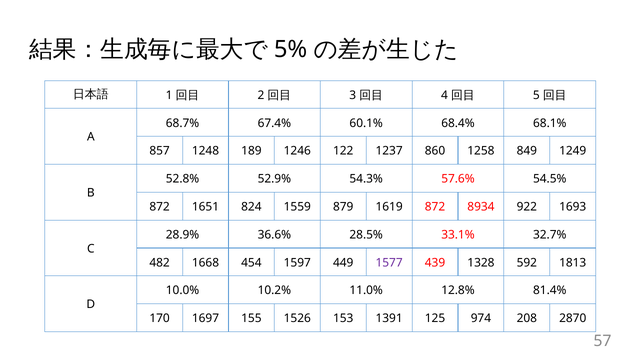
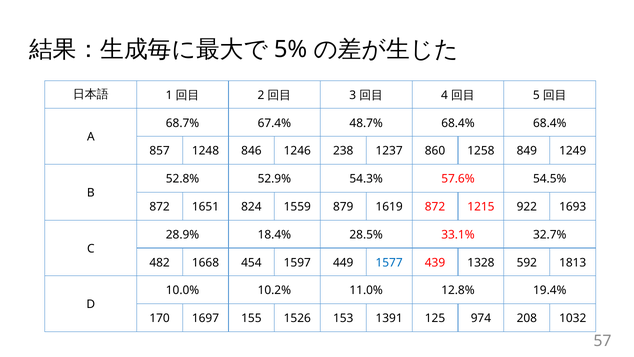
60.1%: 60.1% -> 48.7% (366, 123)
68.4% 68.1%: 68.1% -> 68.4% (550, 123)
189: 189 -> 846 (251, 151)
122: 122 -> 238 (343, 151)
8934: 8934 -> 1215 (481, 207)
36.6%: 36.6% -> 18.4% (274, 234)
1577 colour: purple -> blue (389, 262)
81.4%: 81.4% -> 19.4% (550, 290)
2870: 2870 -> 1032 (573, 318)
